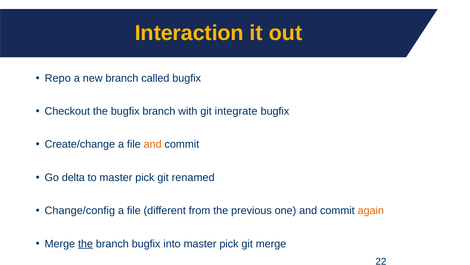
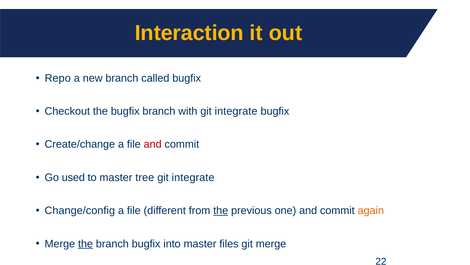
and colour: orange -> red (153, 144)
delta: delta -> used (73, 177)
to master pick: pick -> tree (145, 177)
renamed: renamed -> integrate (193, 177)
the underline: none -> present (221, 210)
into master pick: pick -> files (229, 243)
